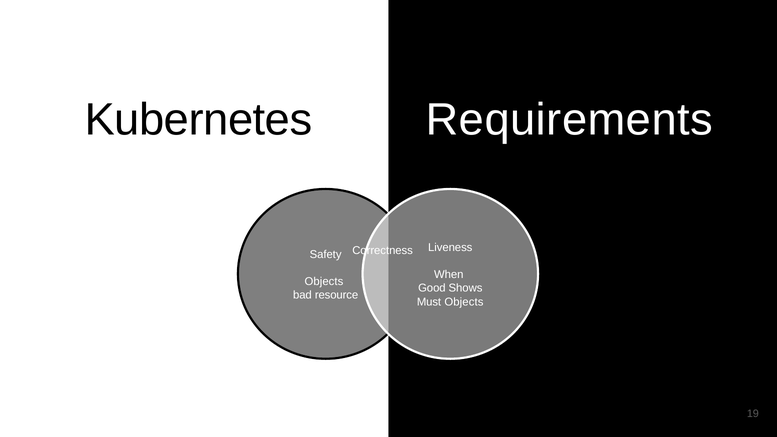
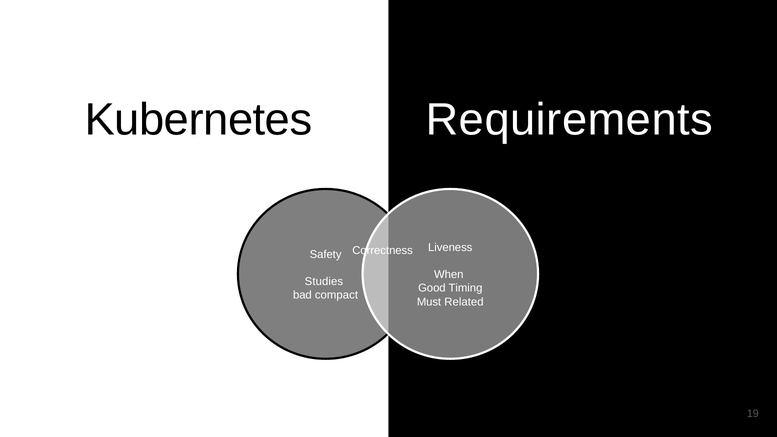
Objects: Objects -> Studies (324, 281)
Good Shows: Shows -> Timing (466, 288)
bad resource: resource -> compact (336, 295)
Must Objects: Objects -> Related (464, 302)
